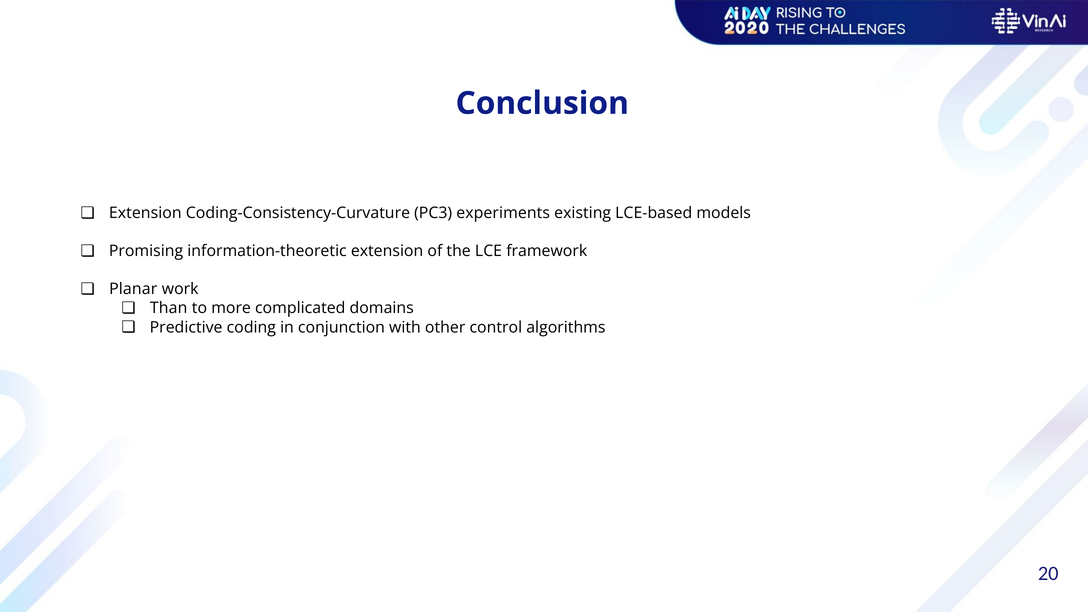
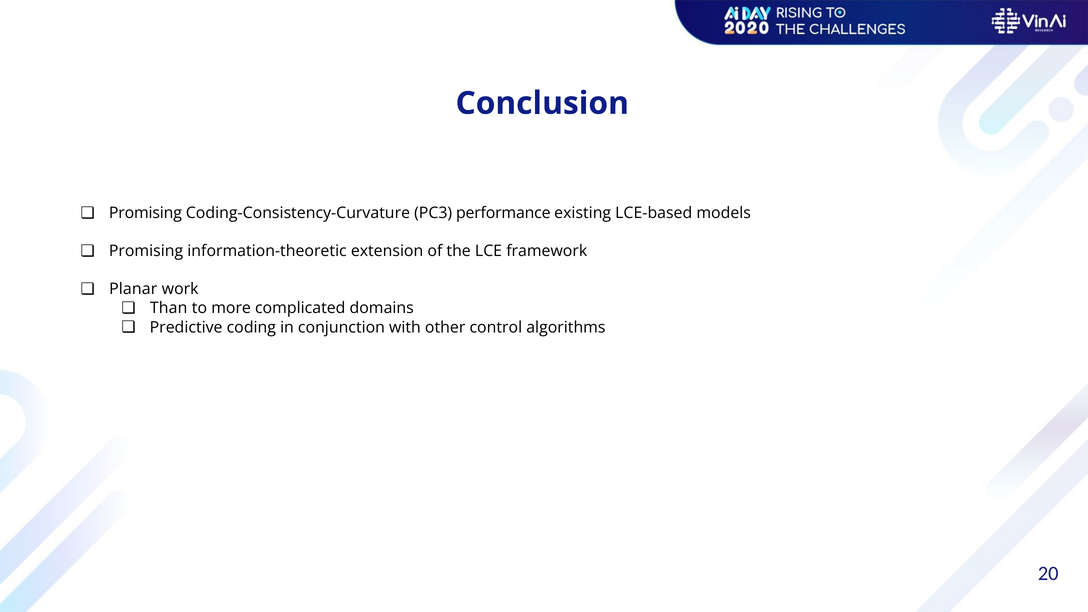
Extension: Extension -> Promising (145, 213)
experiments: experiments -> performance (503, 213)
